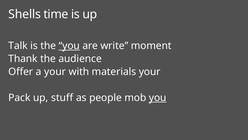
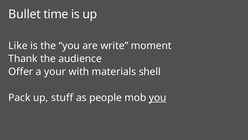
Shells: Shells -> Bullet (25, 14)
Talk: Talk -> Like (18, 46)
you underline: present -> none (69, 46)
materials your: your -> shell (150, 72)
